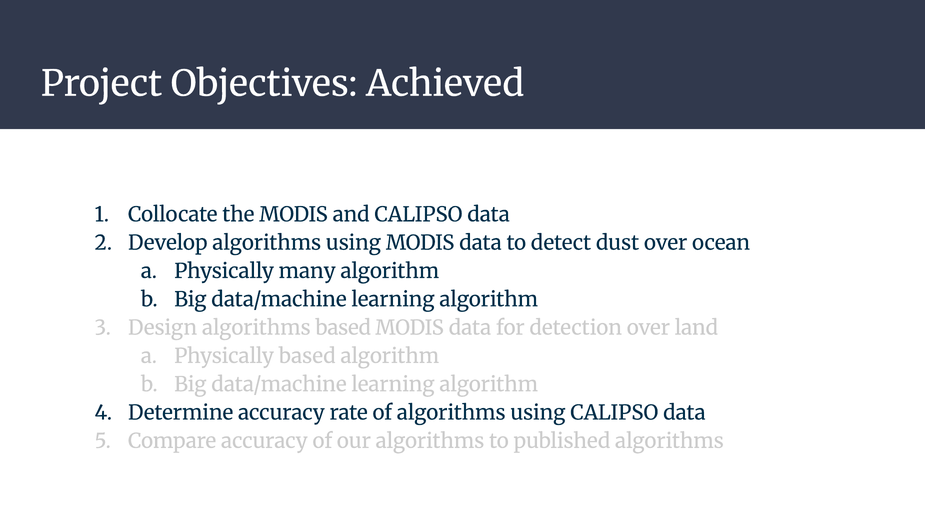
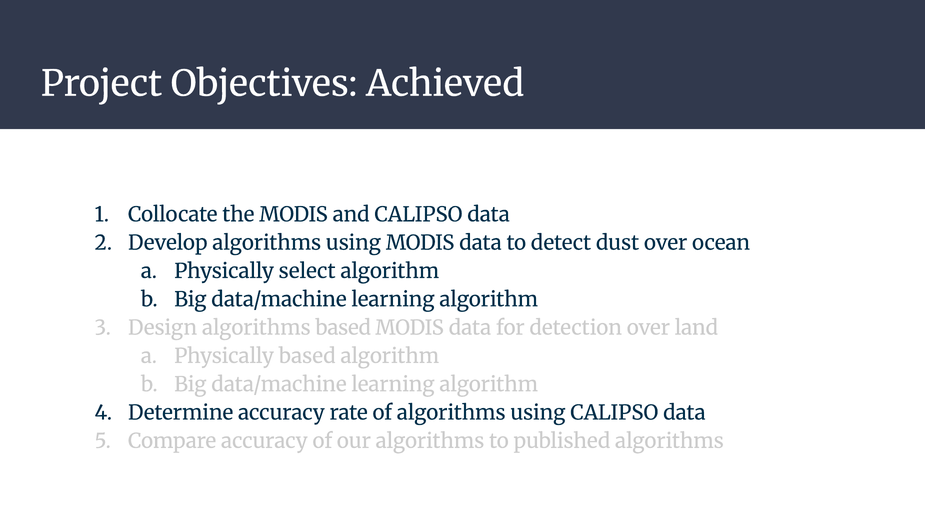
many: many -> select (307, 271)
